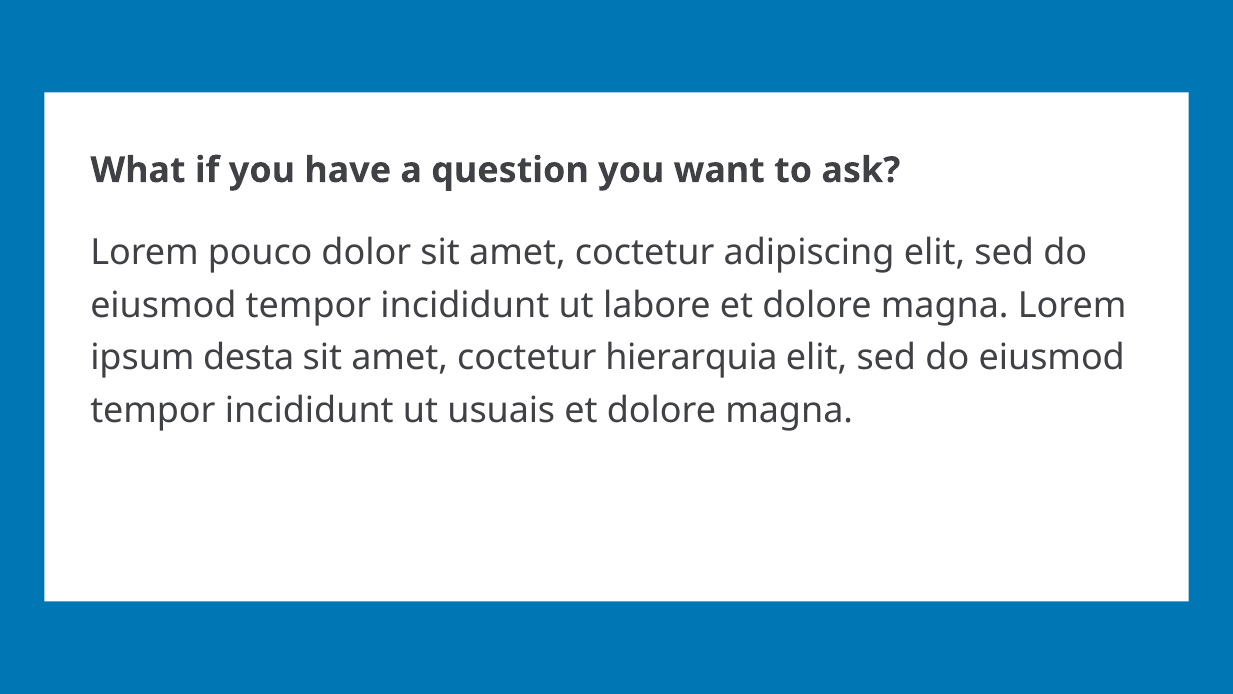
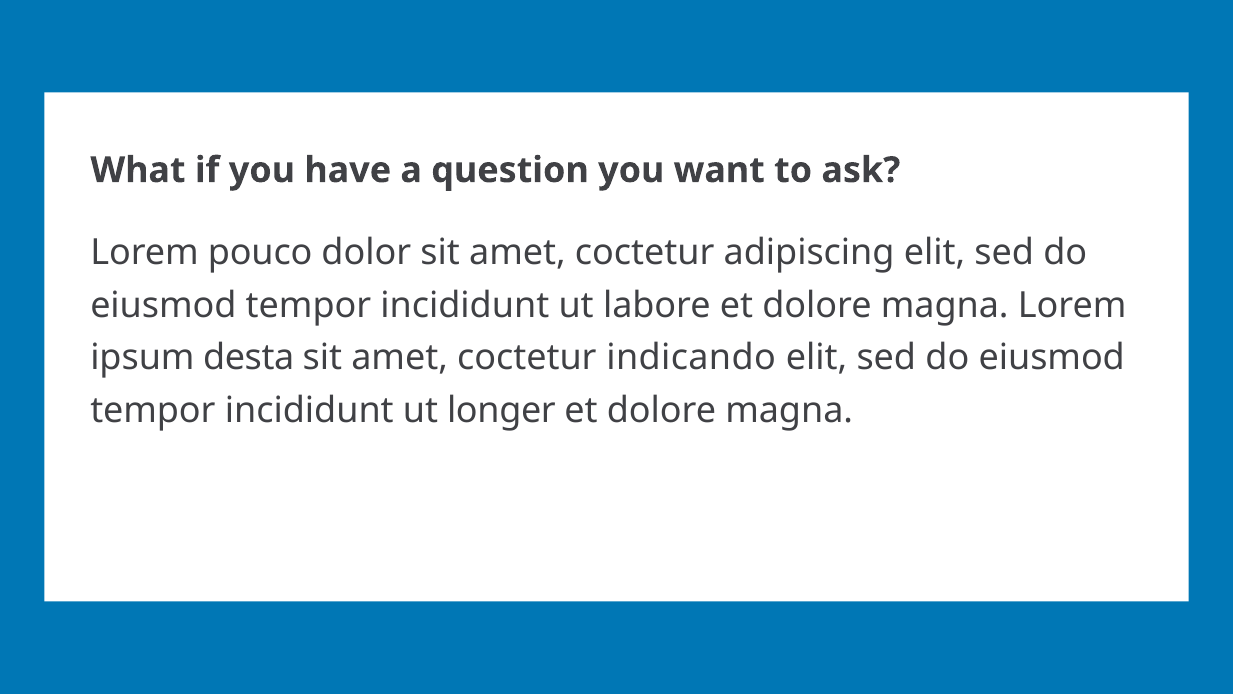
hierarquia: hierarquia -> indicando (691, 358)
usuais: usuais -> longer (501, 410)
